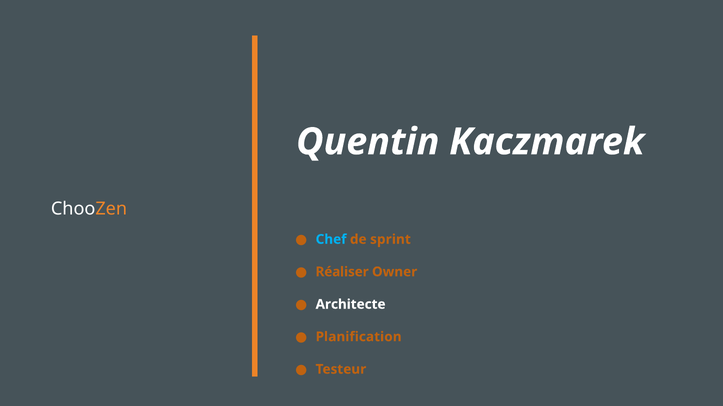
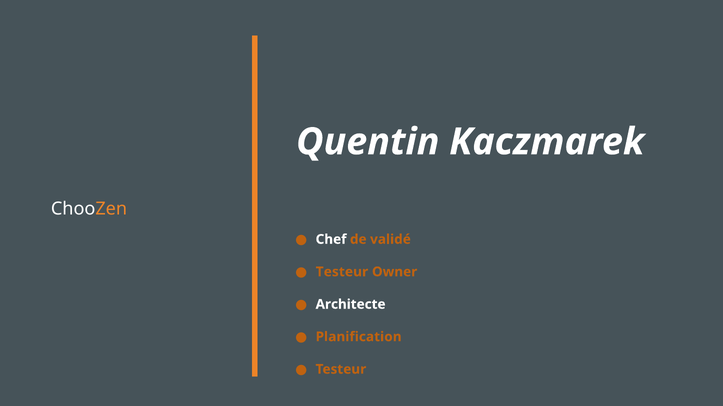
Chef colour: light blue -> white (331, 240)
sprint: sprint -> validé (390, 240)
Réaliser: Réaliser -> Testeur (342, 272)
